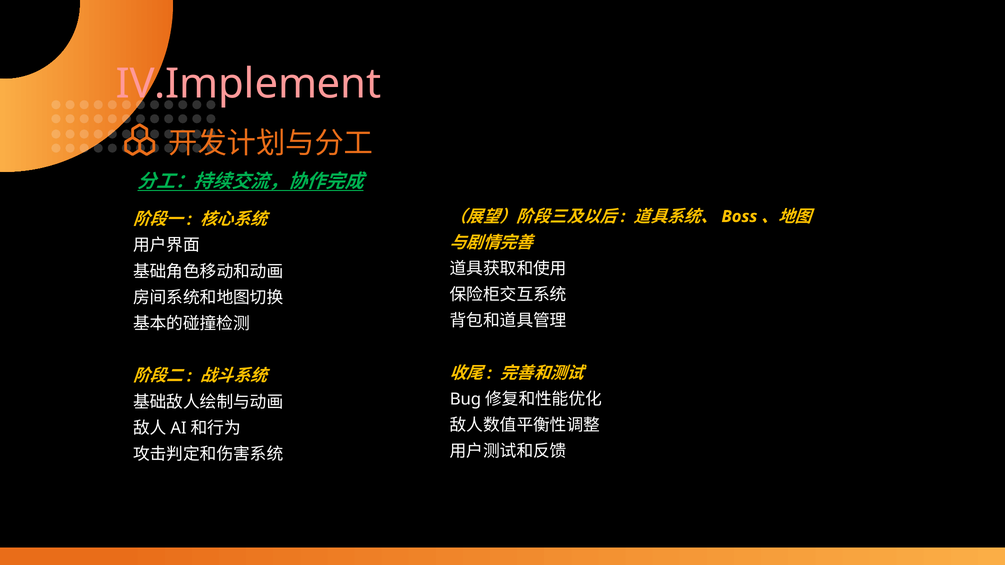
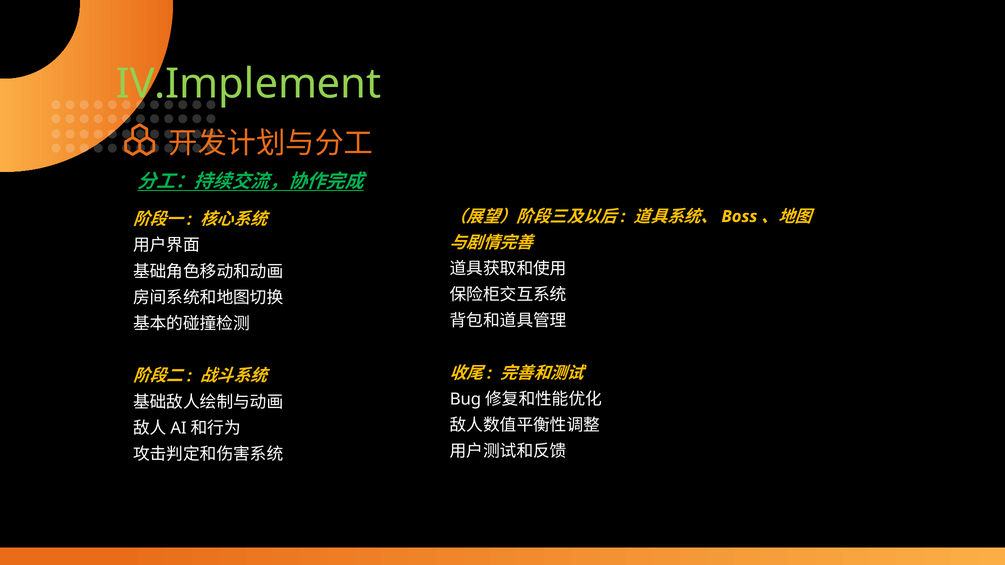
IV.Implement colour: pink -> light green (248, 84)
